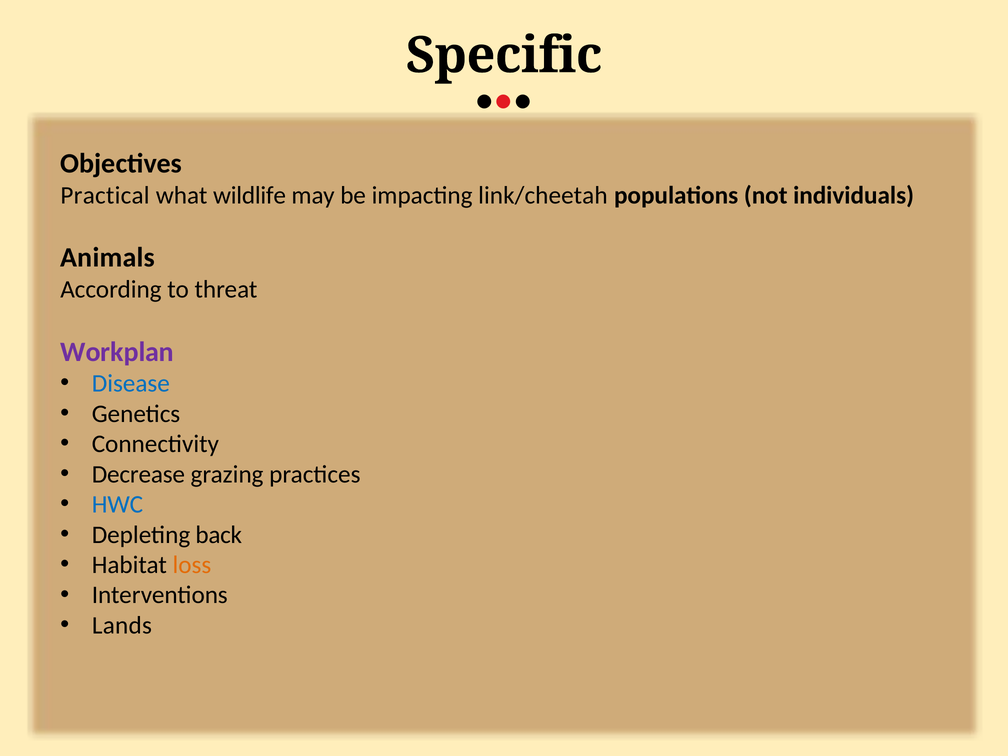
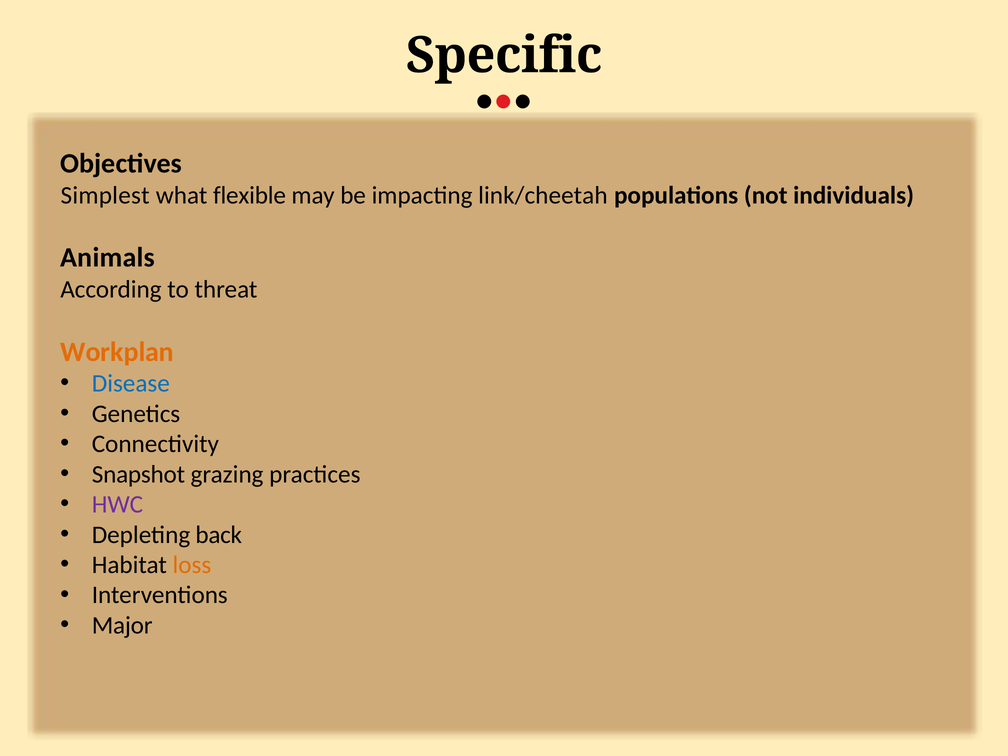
Practical: Practical -> Simplest (105, 195)
wildlife: wildlife -> flexible (249, 195)
Workplan colour: purple -> orange (117, 352)
Decrease: Decrease -> Snapshot (138, 474)
HWC colour: blue -> purple (117, 504)
Lands: Lands -> Major (122, 625)
